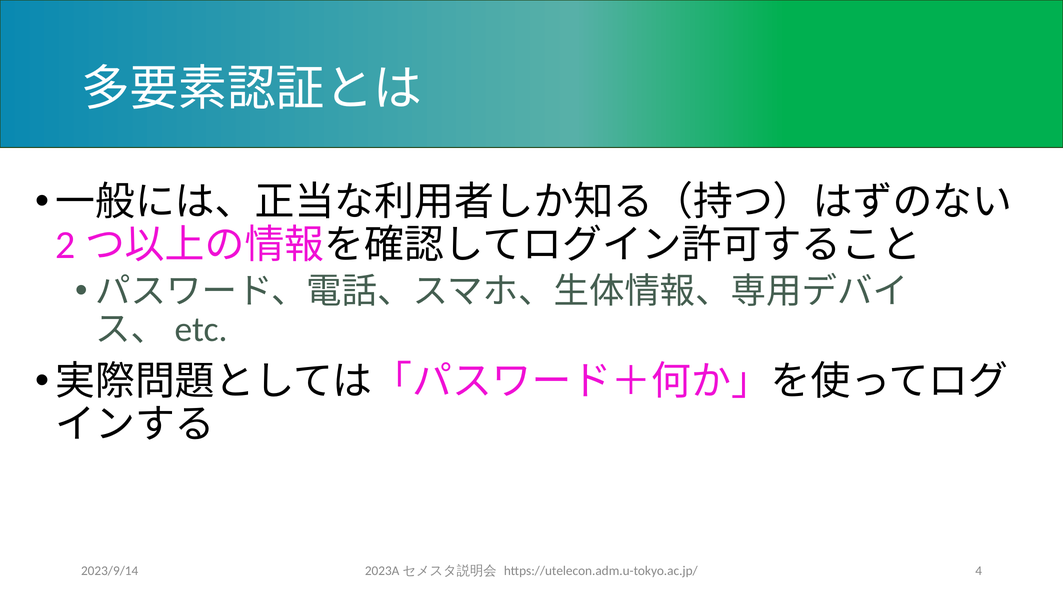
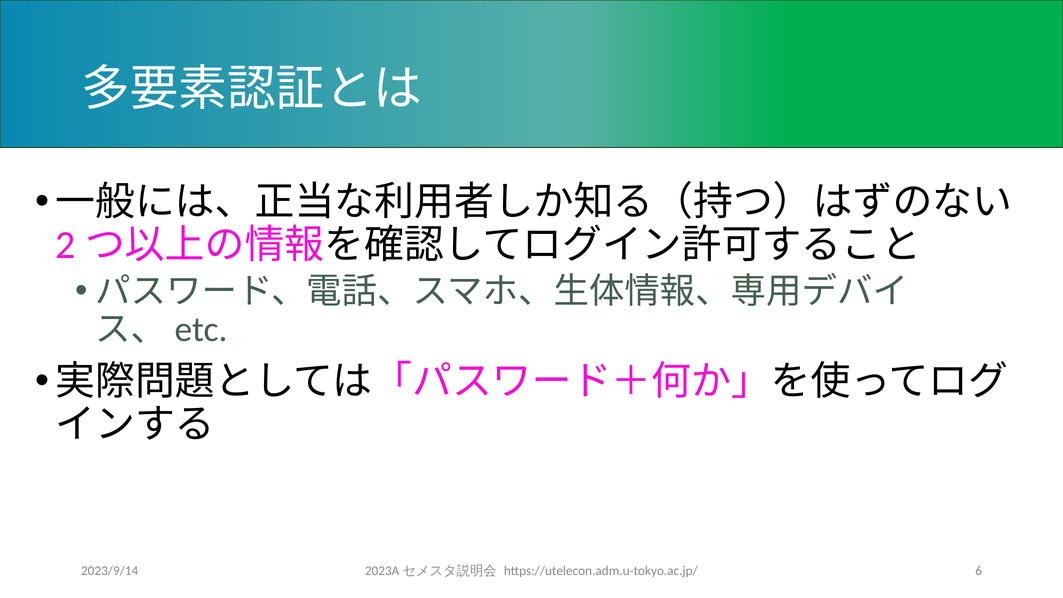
4: 4 -> 6 (979, 571)
